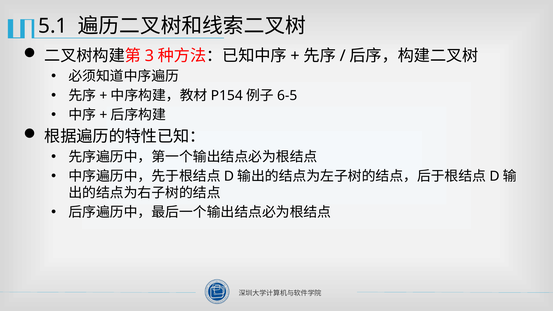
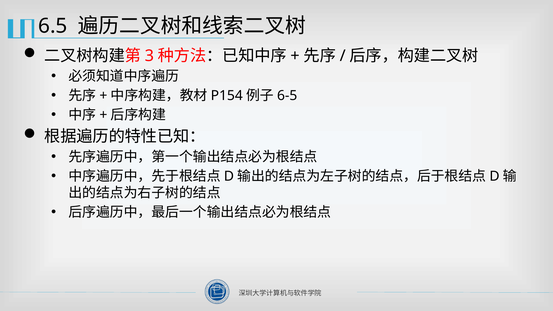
5.1: 5.1 -> 6.5 (53, 26)
